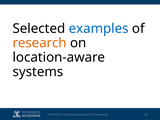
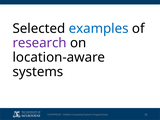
research colour: orange -> purple (40, 43)
